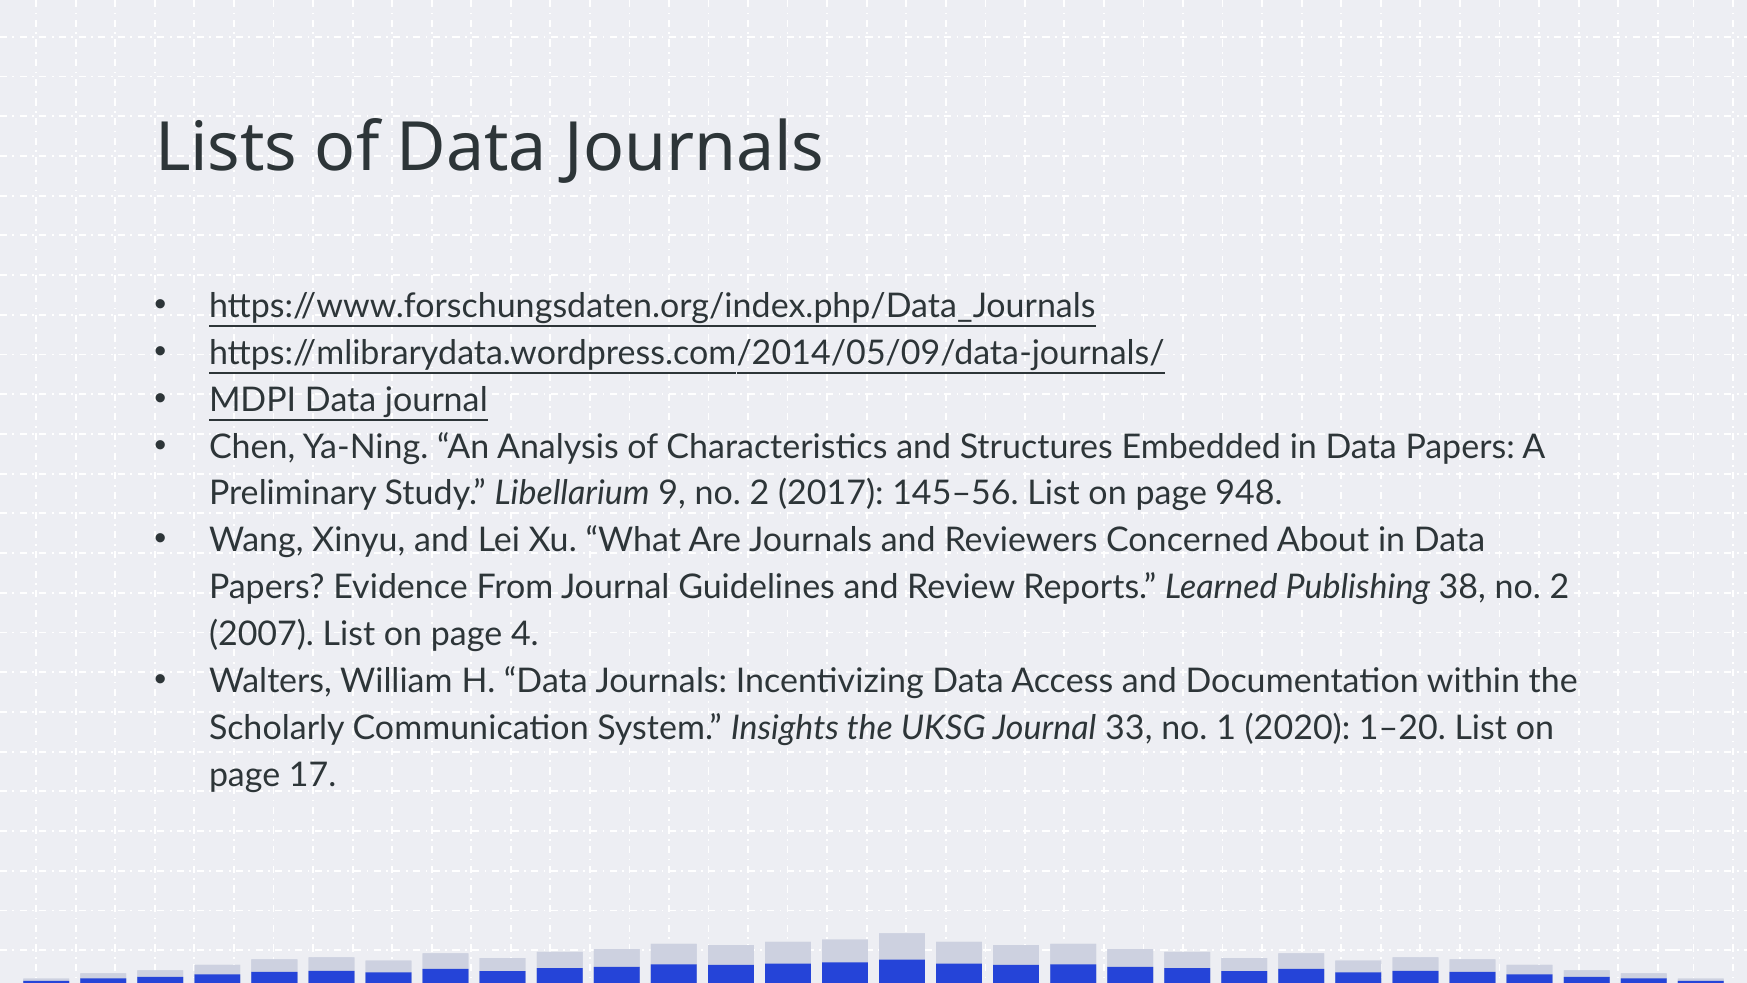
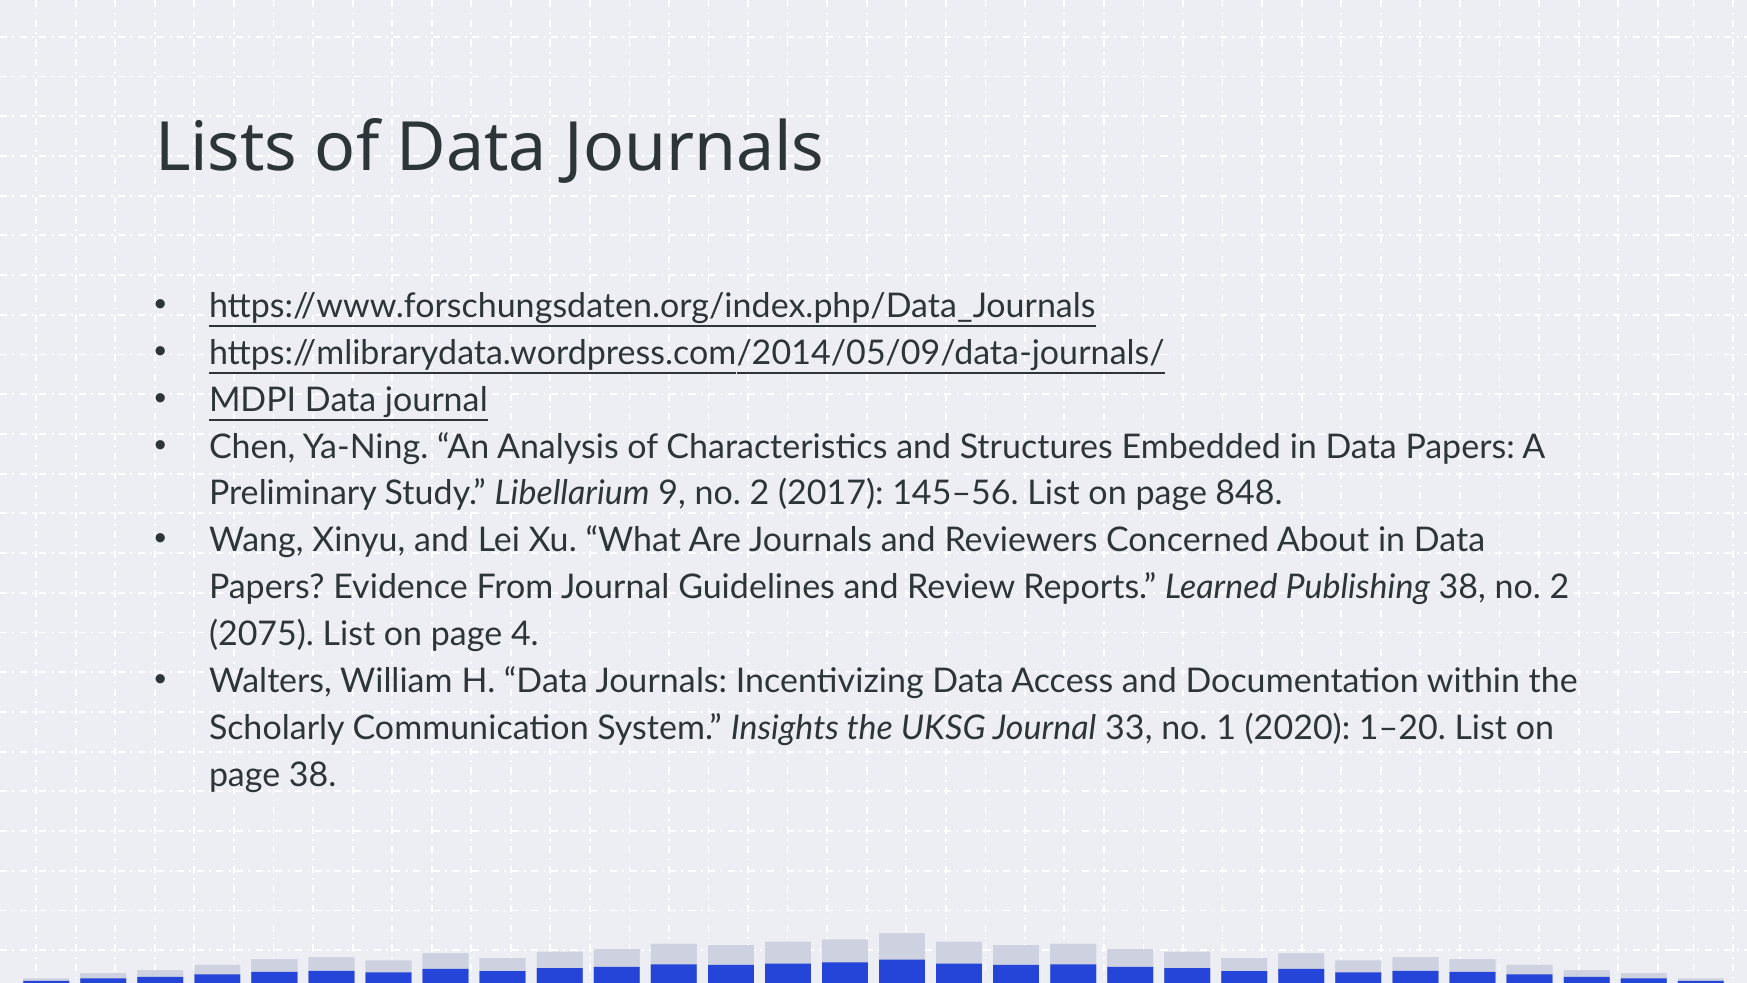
948: 948 -> 848 (1249, 494)
2007: 2007 -> 2075 (261, 634)
page 17: 17 -> 38 (313, 775)
